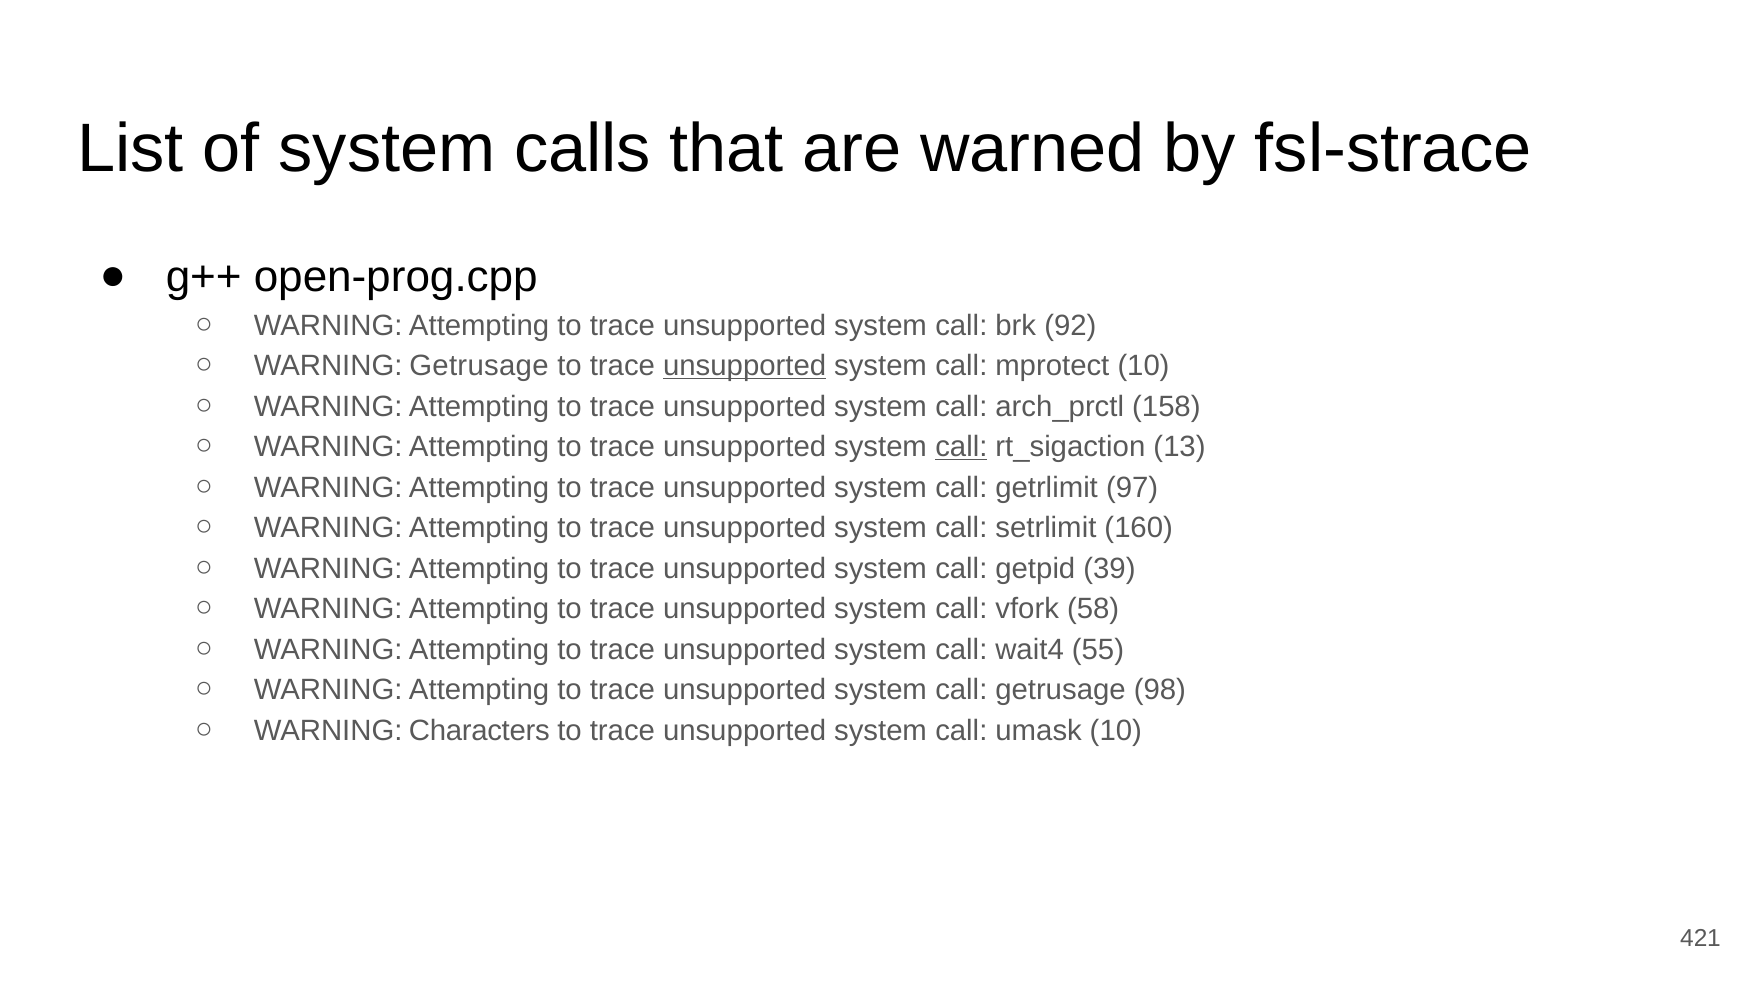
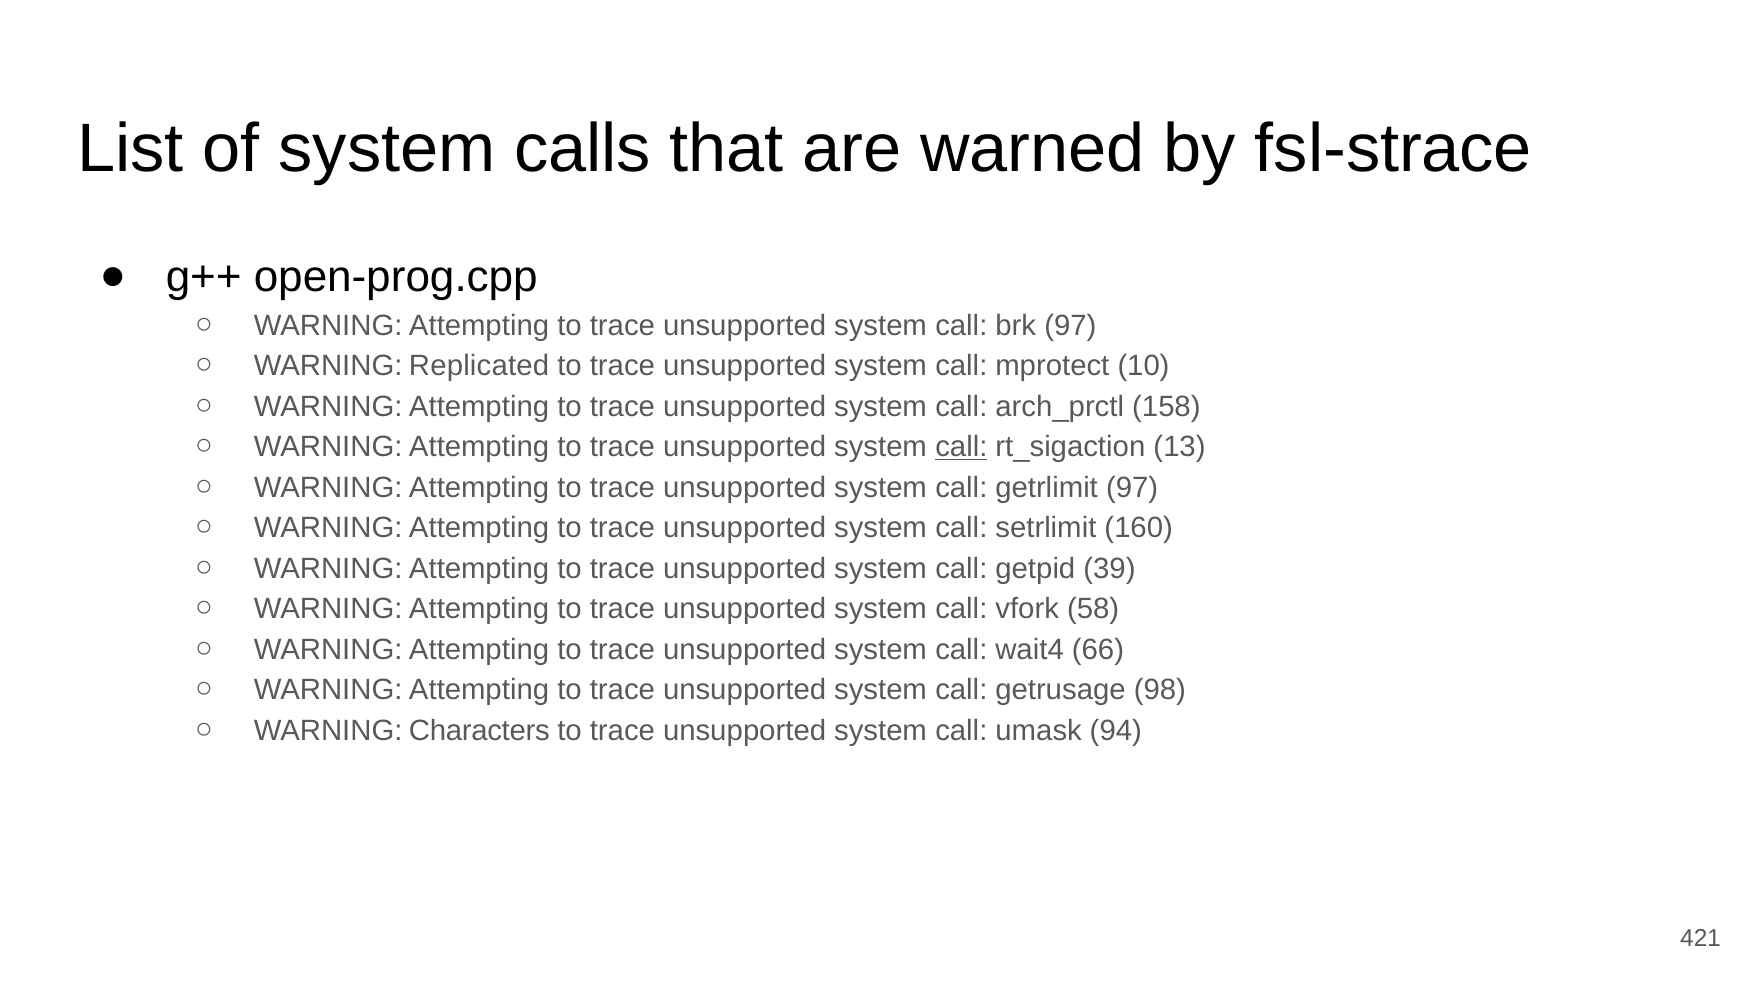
brk 92: 92 -> 97 (1070, 325)
WARNING Getrusage: Getrusage -> Replicated (479, 366)
unsupported underline: present -> none (745, 366)
55: 55 -> 66 (1098, 649)
umask 10: 10 -> 94 (1116, 730)
